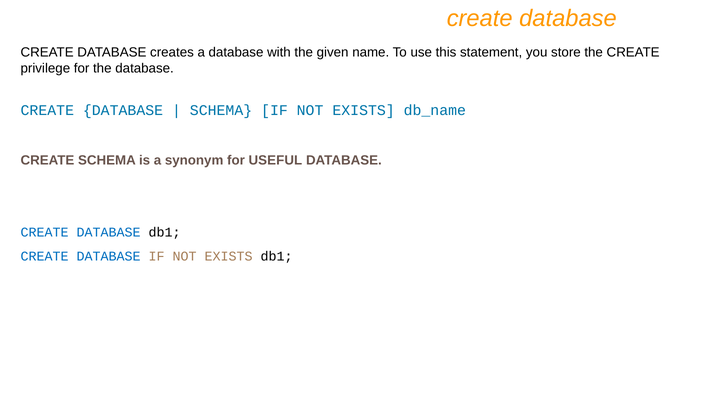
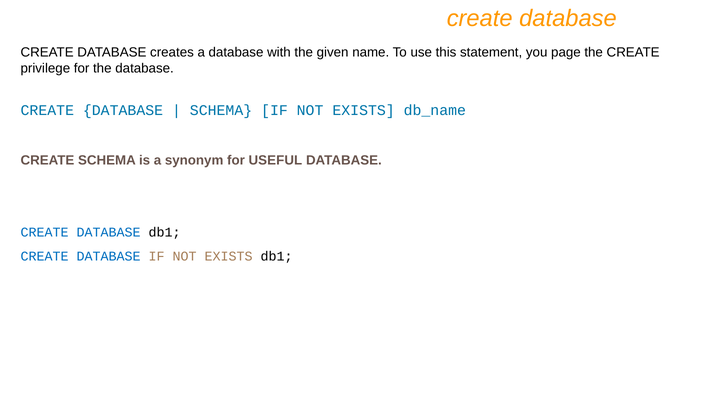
store: store -> page (566, 53)
